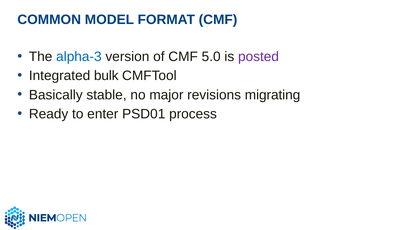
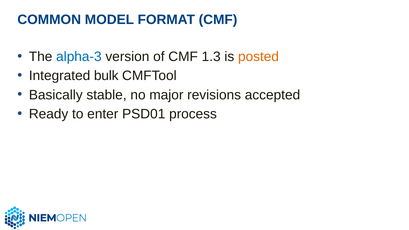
5.0: 5.0 -> 1.3 (211, 57)
posted colour: purple -> orange (258, 57)
migrating: migrating -> accepted (273, 95)
